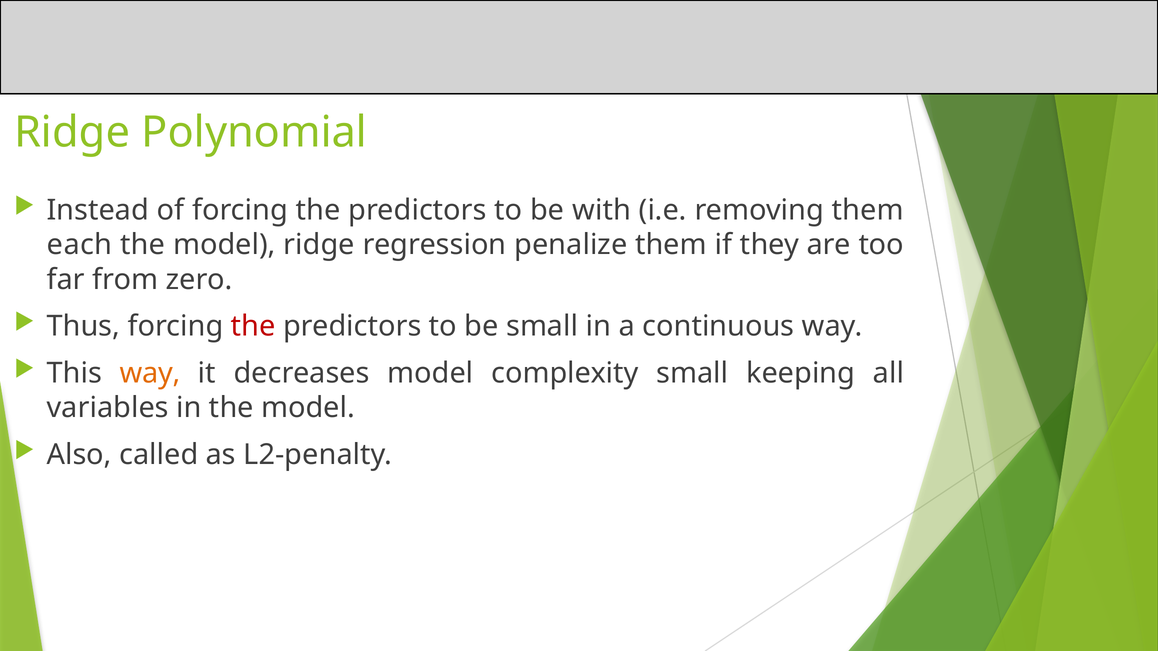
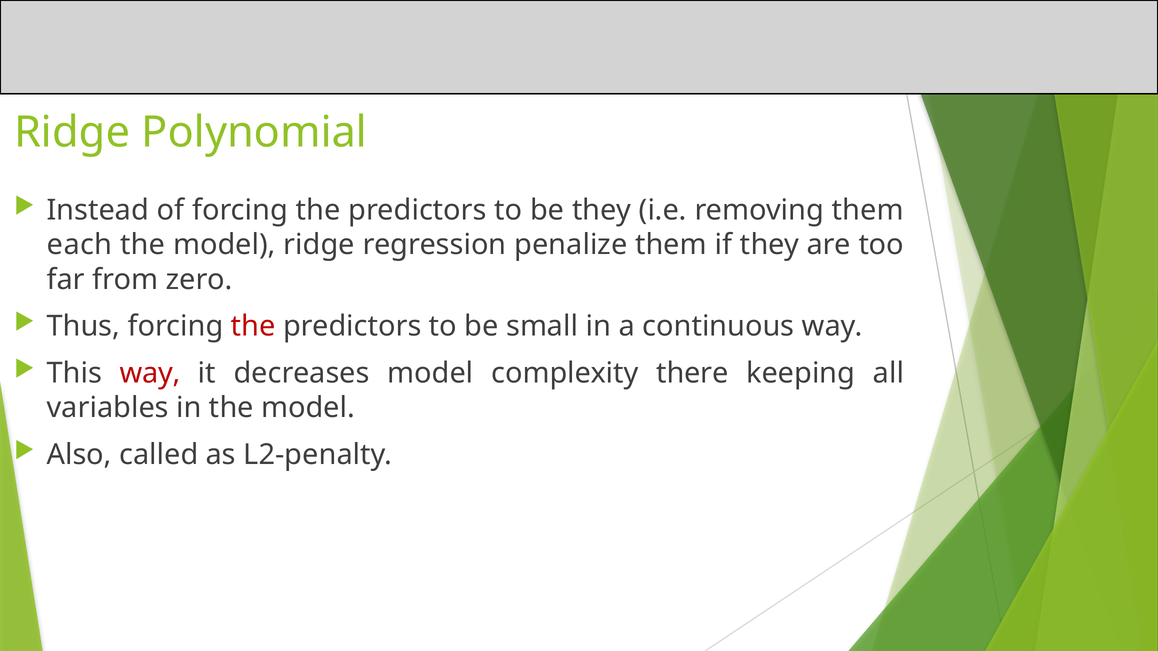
be with: with -> they (602, 210)
way colour: orange -> red (150, 373)
complexity small: small -> there (692, 373)
